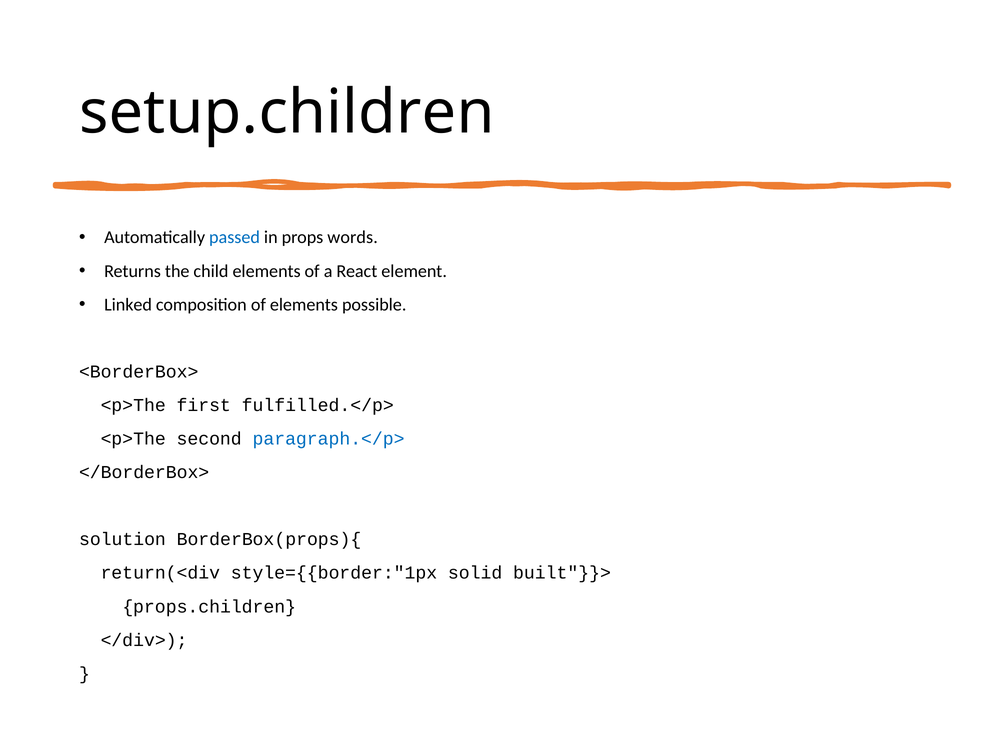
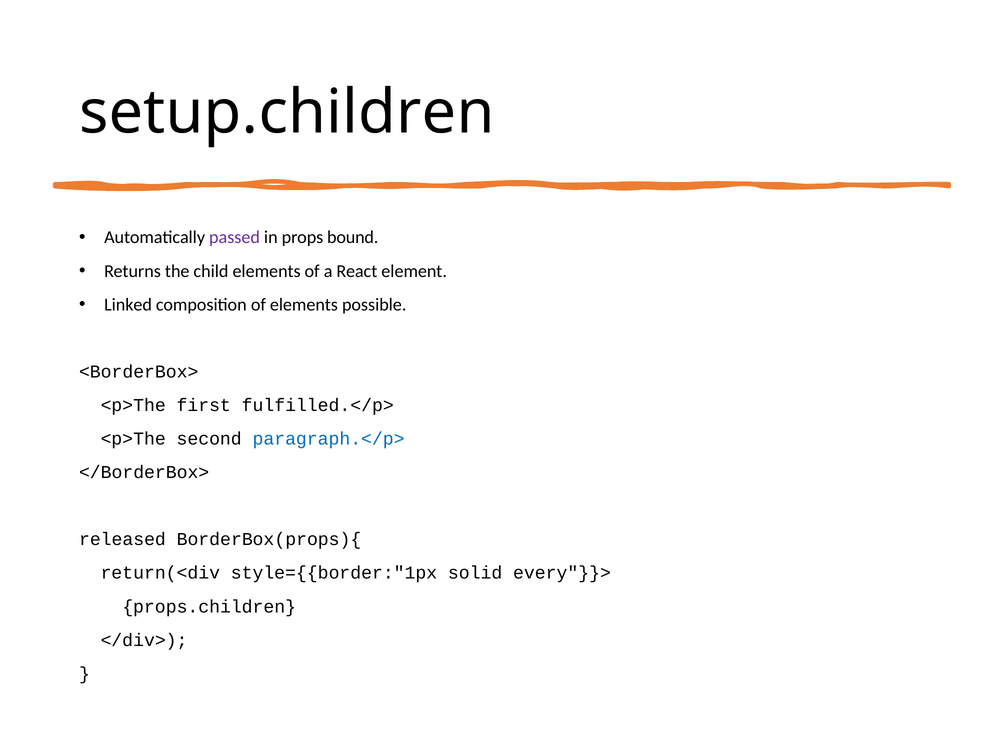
passed colour: blue -> purple (235, 238)
words: words -> bound (353, 238)
solution: solution -> released (122, 539)
built"}}>: built"}}> -> every"}}> (562, 573)
